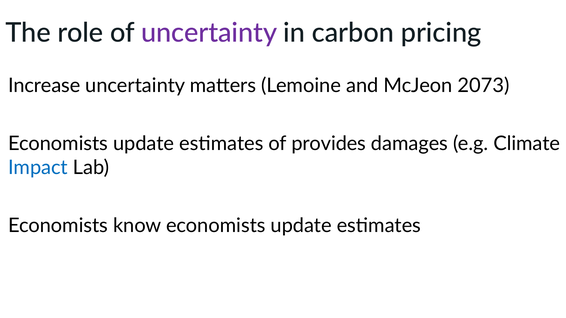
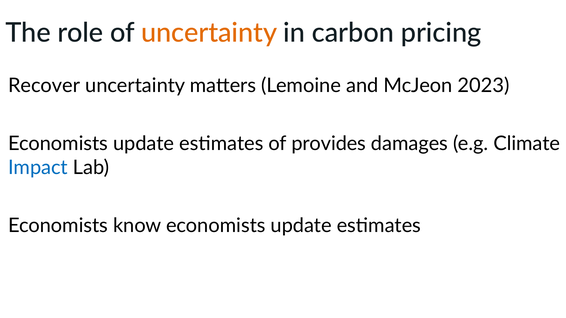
uncertainty colour: purple -> orange (209, 33)
Increase: Increase -> Recover (44, 86)
2073: 2073 -> 2023 (484, 86)
